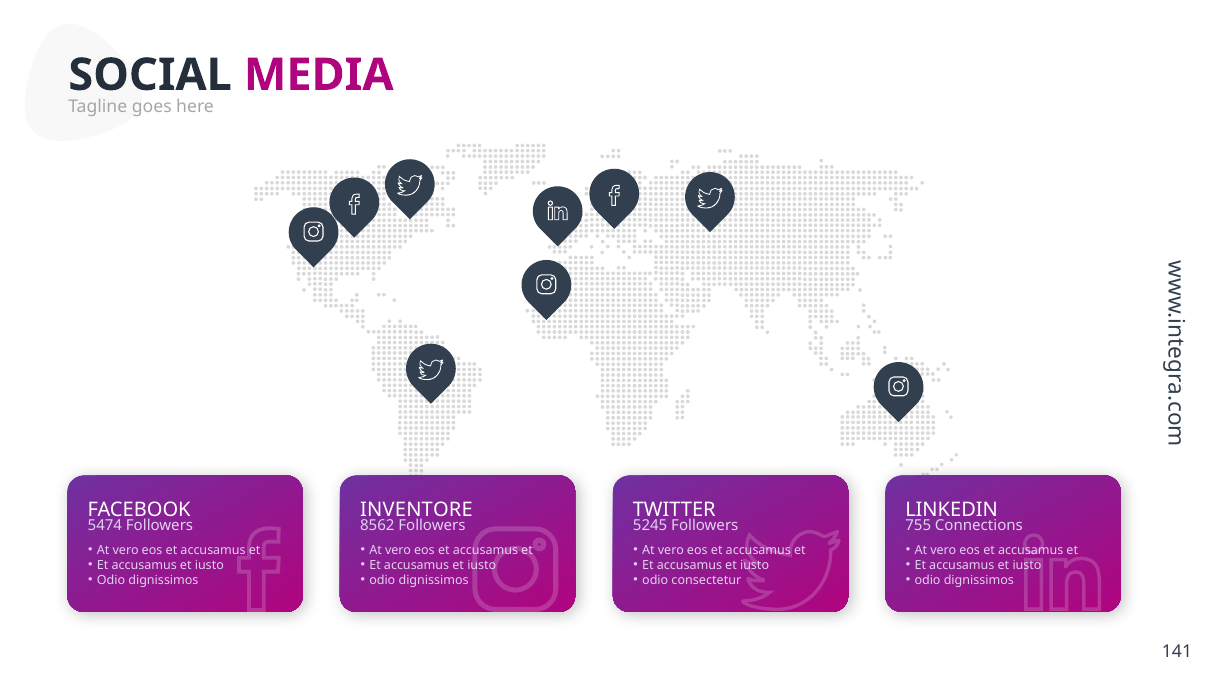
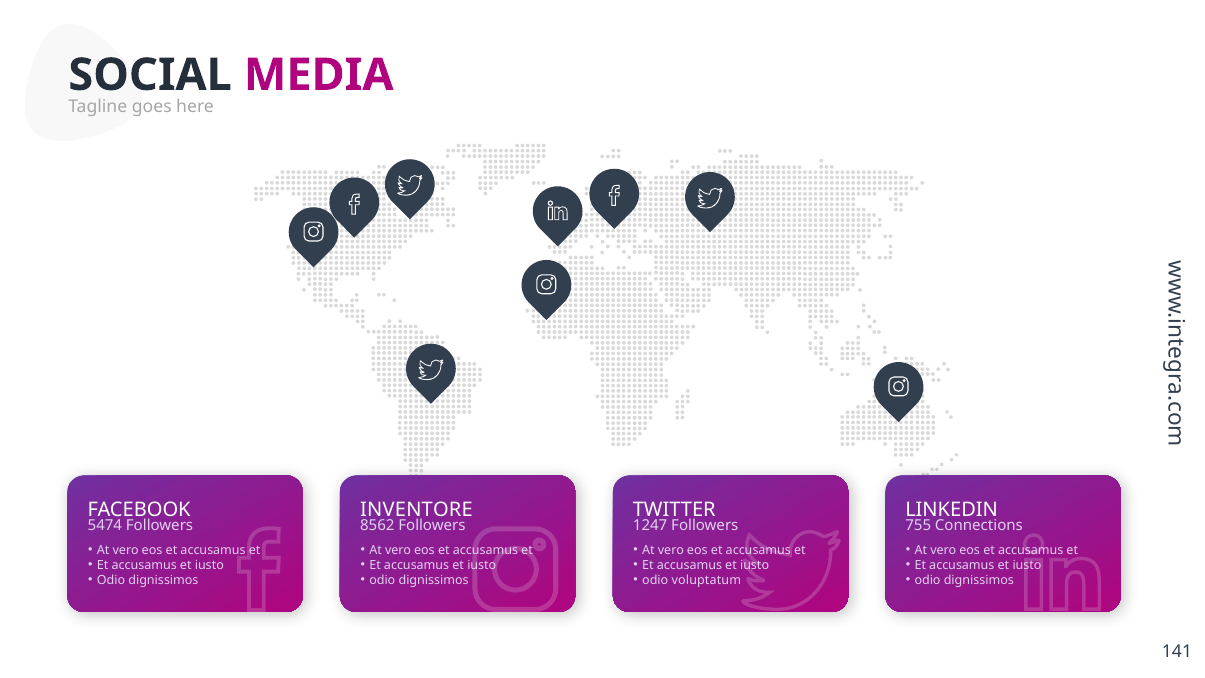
5245: 5245 -> 1247 (650, 525)
consectetur: consectetur -> voluptatum (706, 580)
